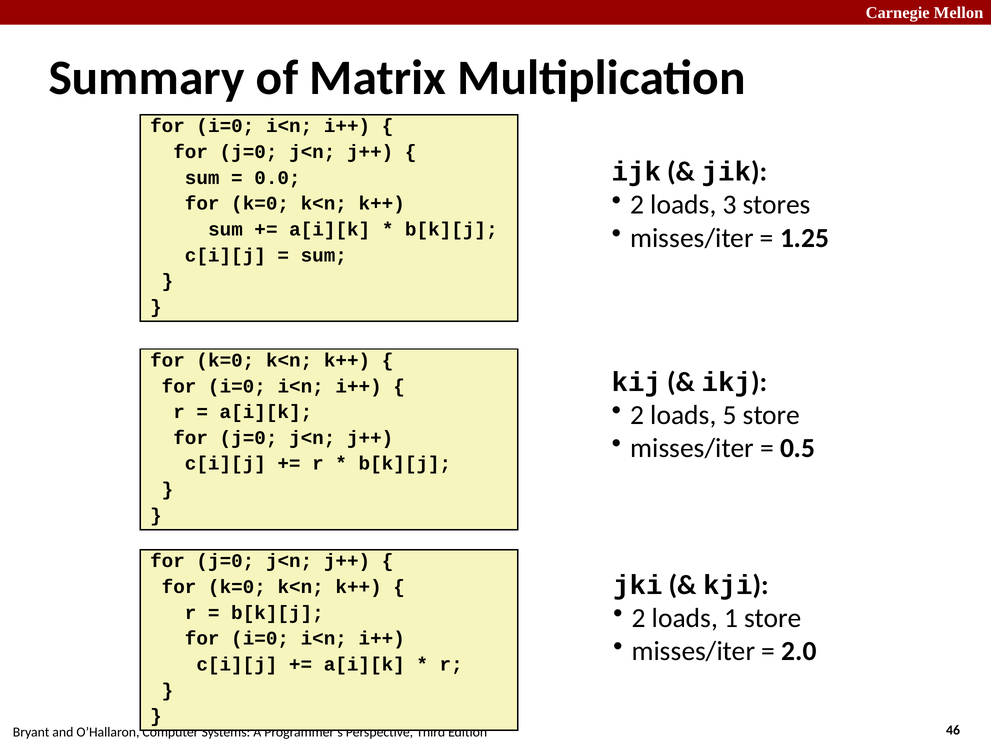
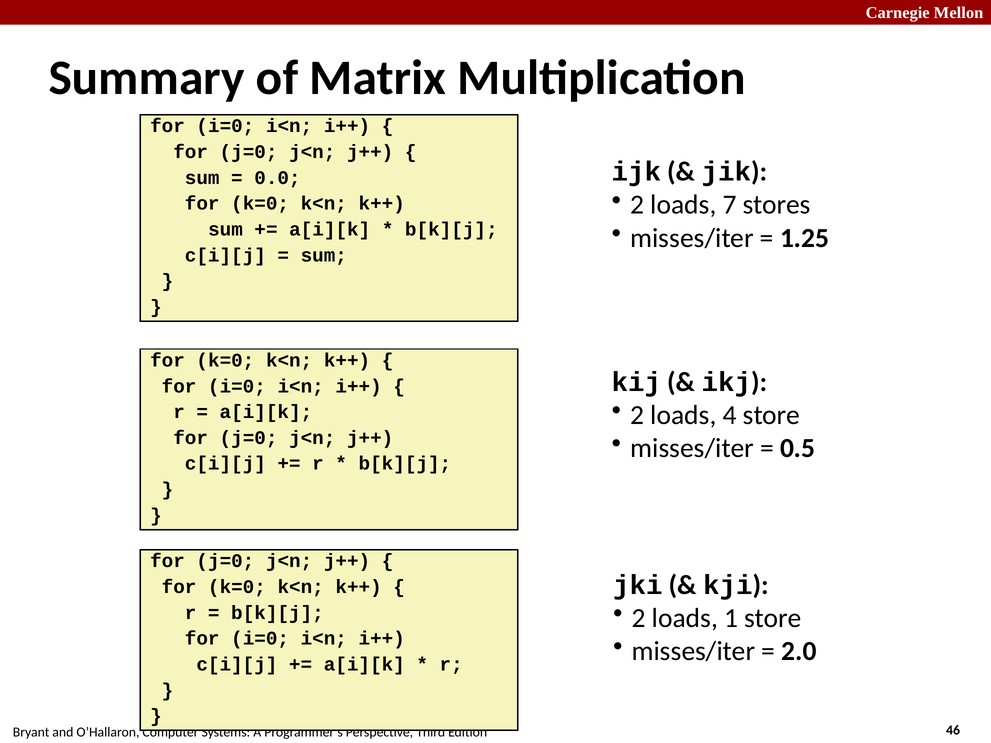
3: 3 -> 7 (730, 205)
5: 5 -> 4 (730, 415)
